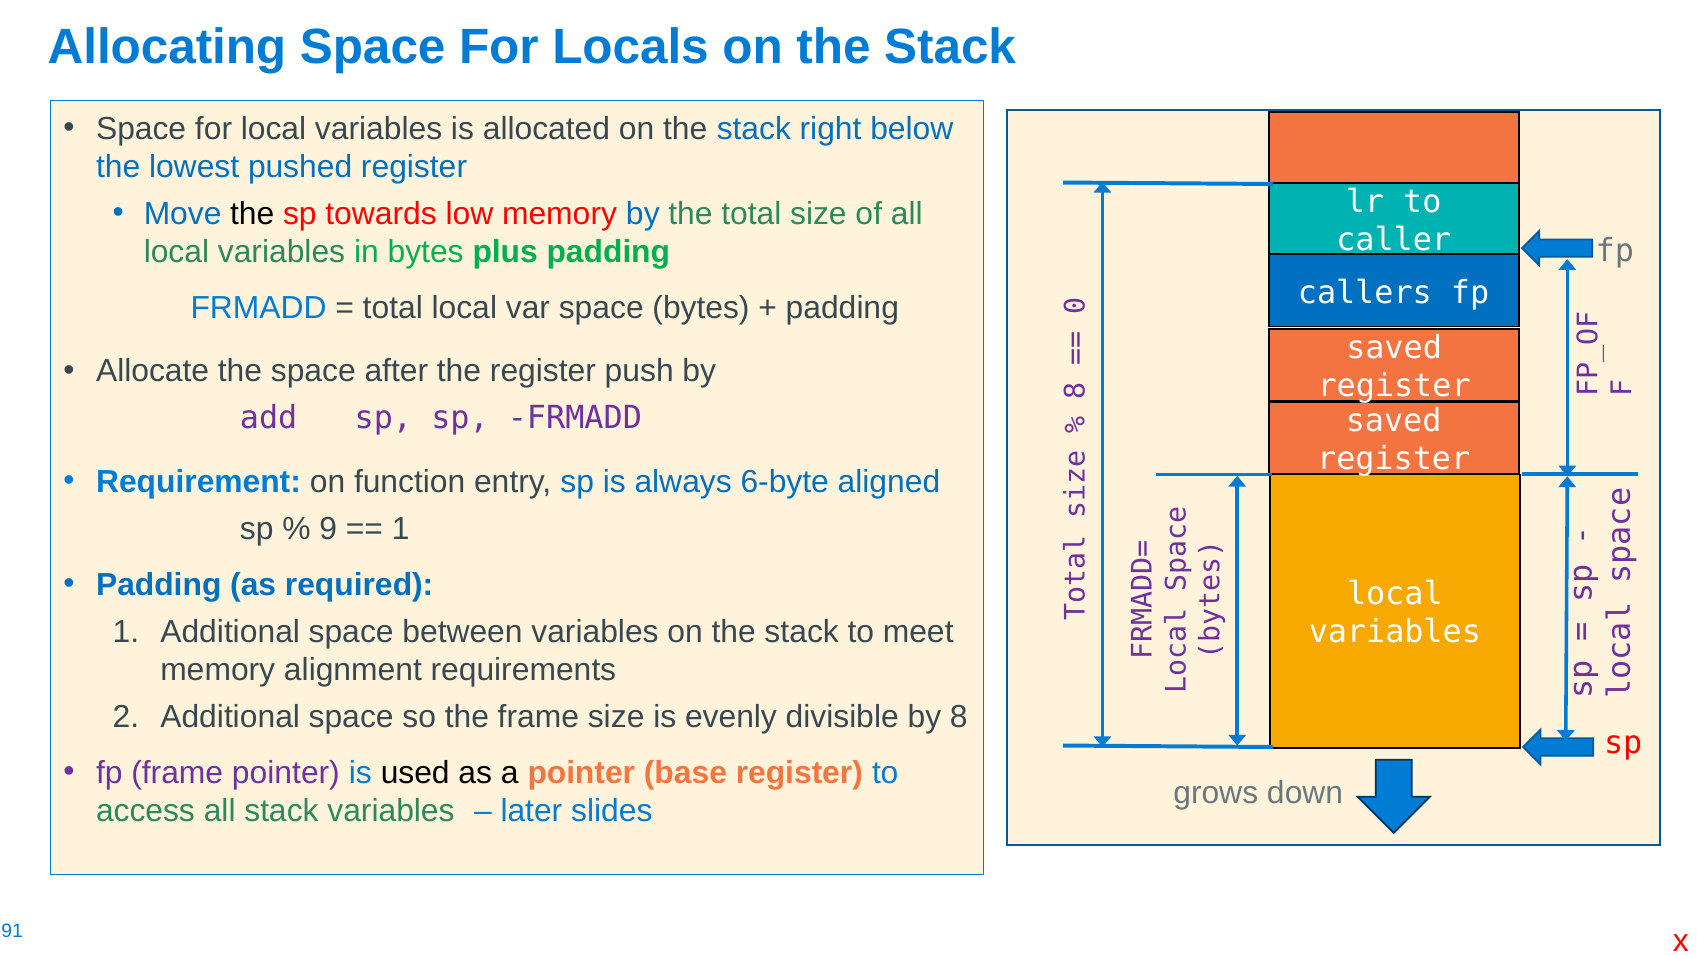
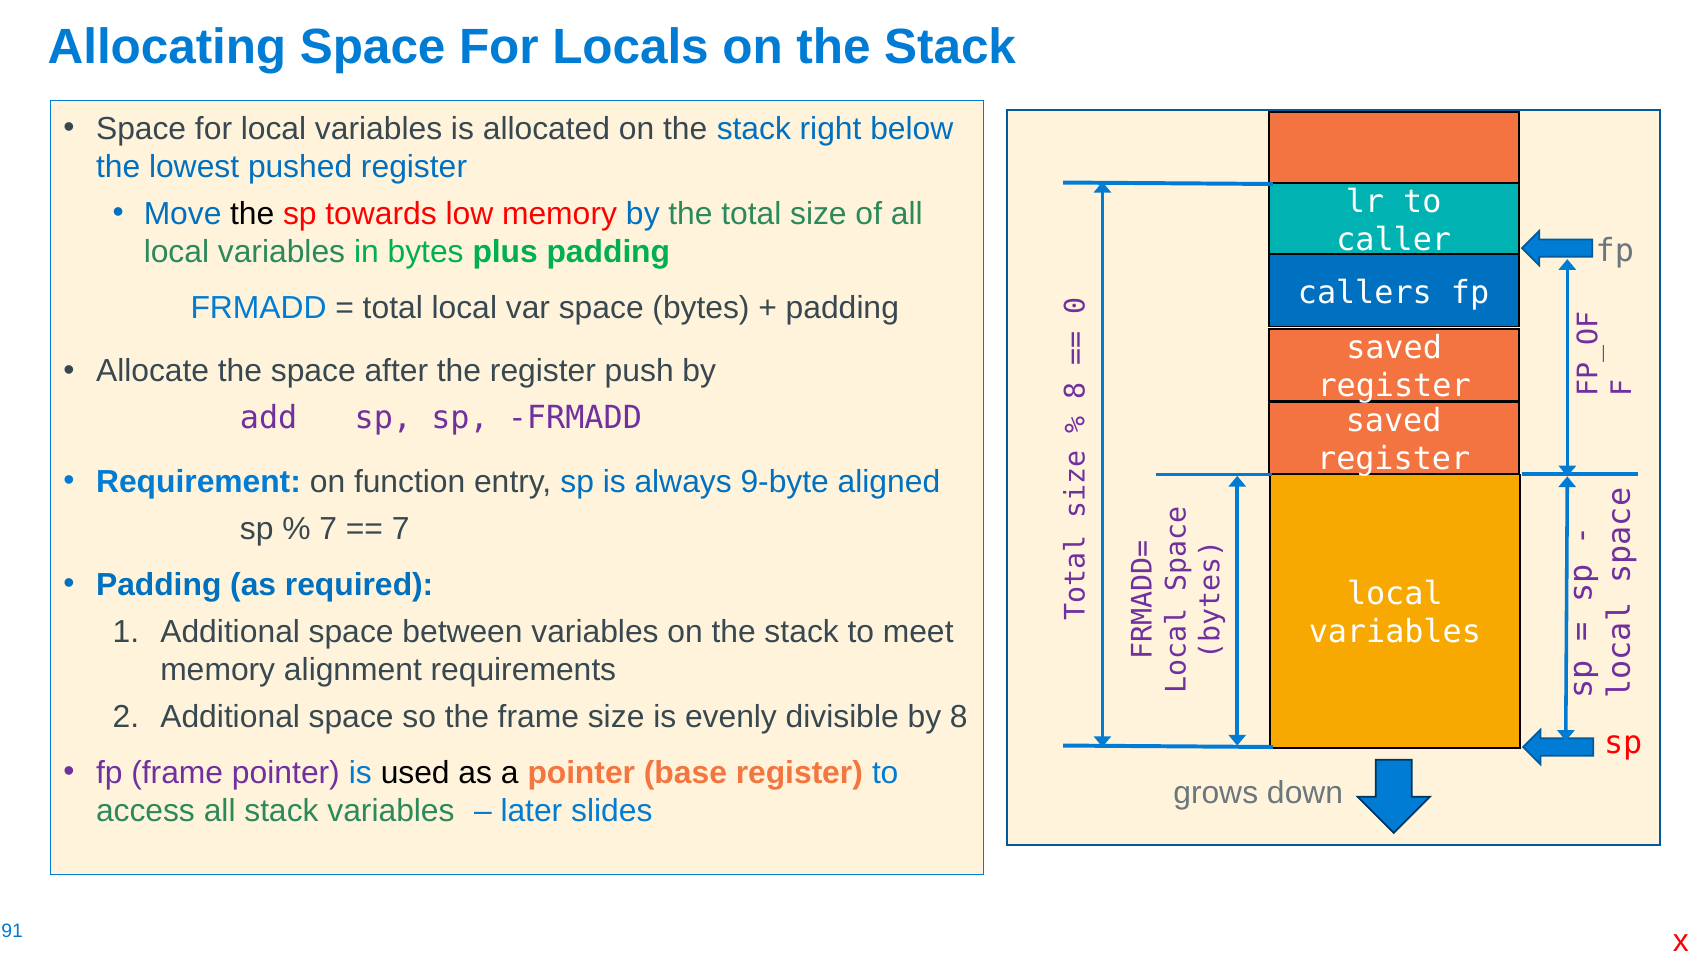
6-byte: 6-byte -> 9-byte (785, 482)
9: 9 -> 7 (328, 529)
1: 1 -> 7 (401, 529)
